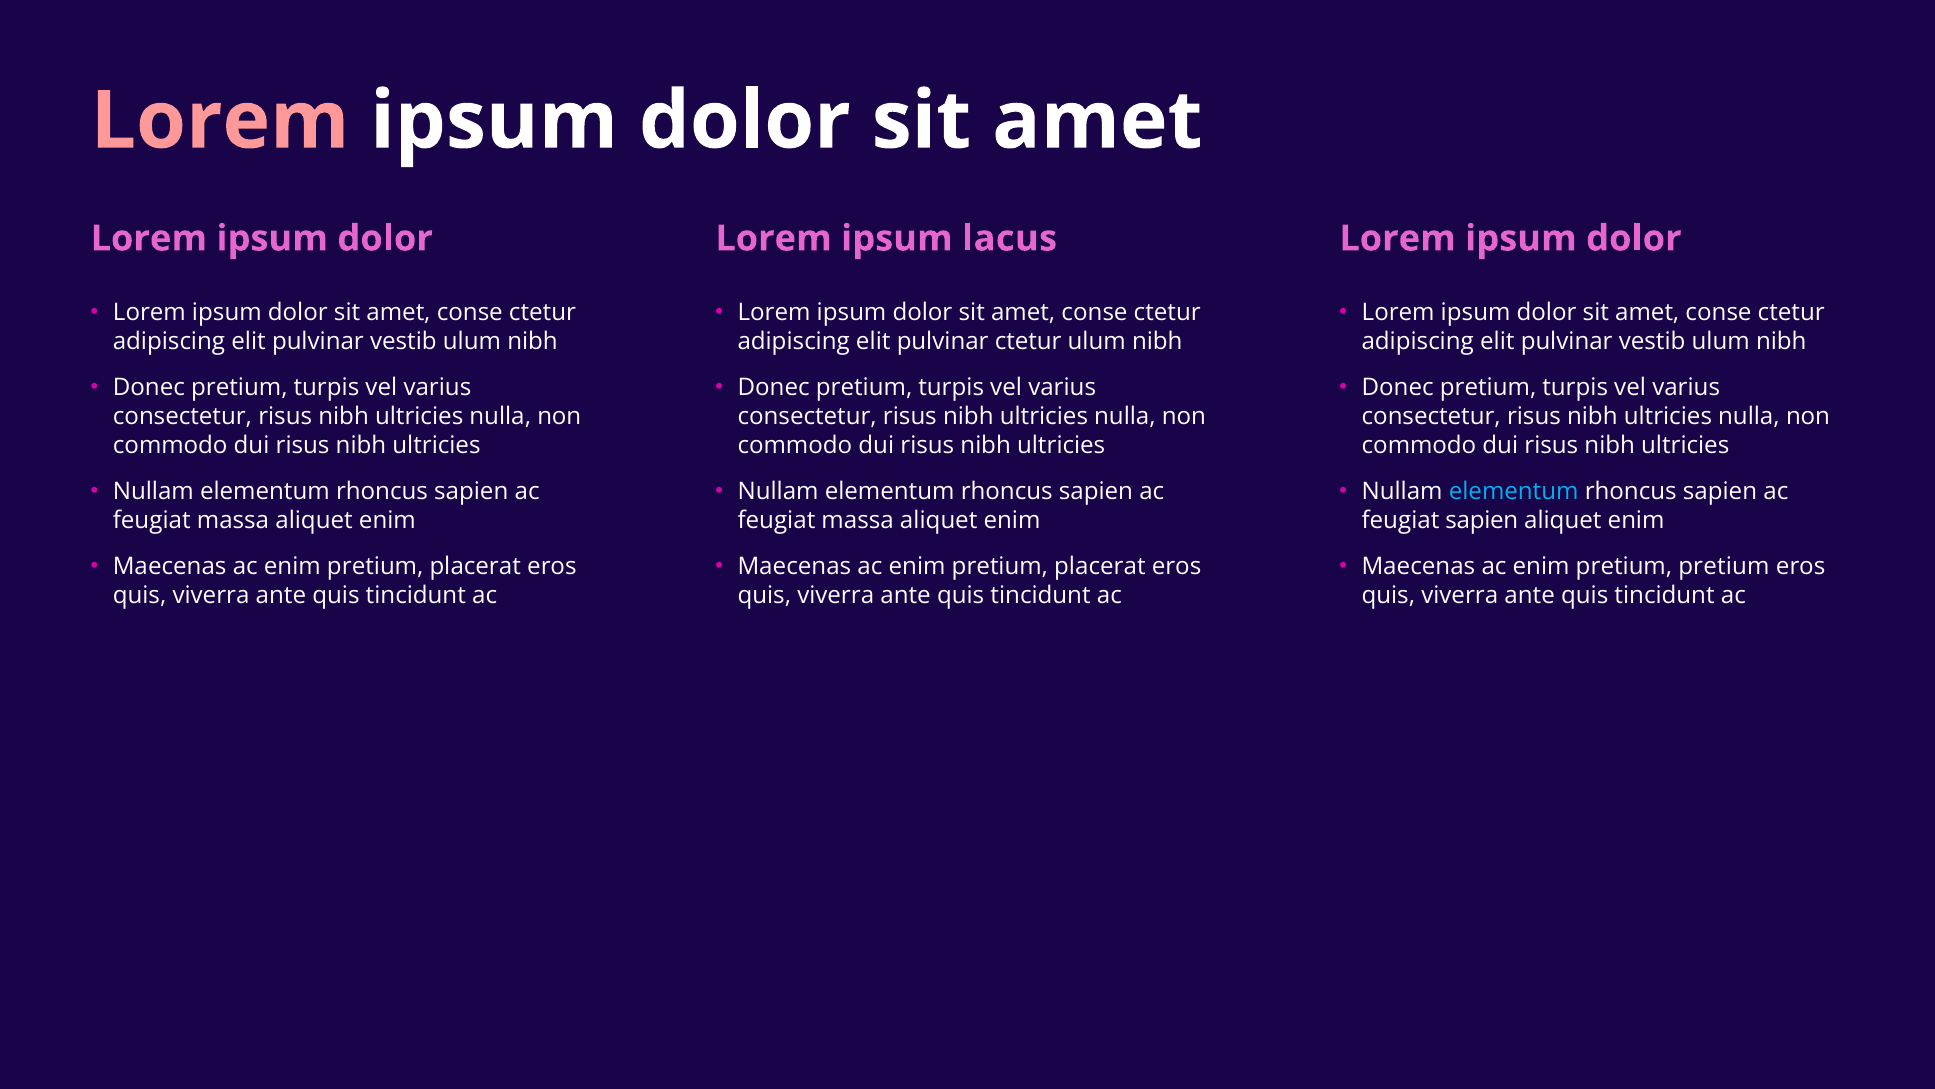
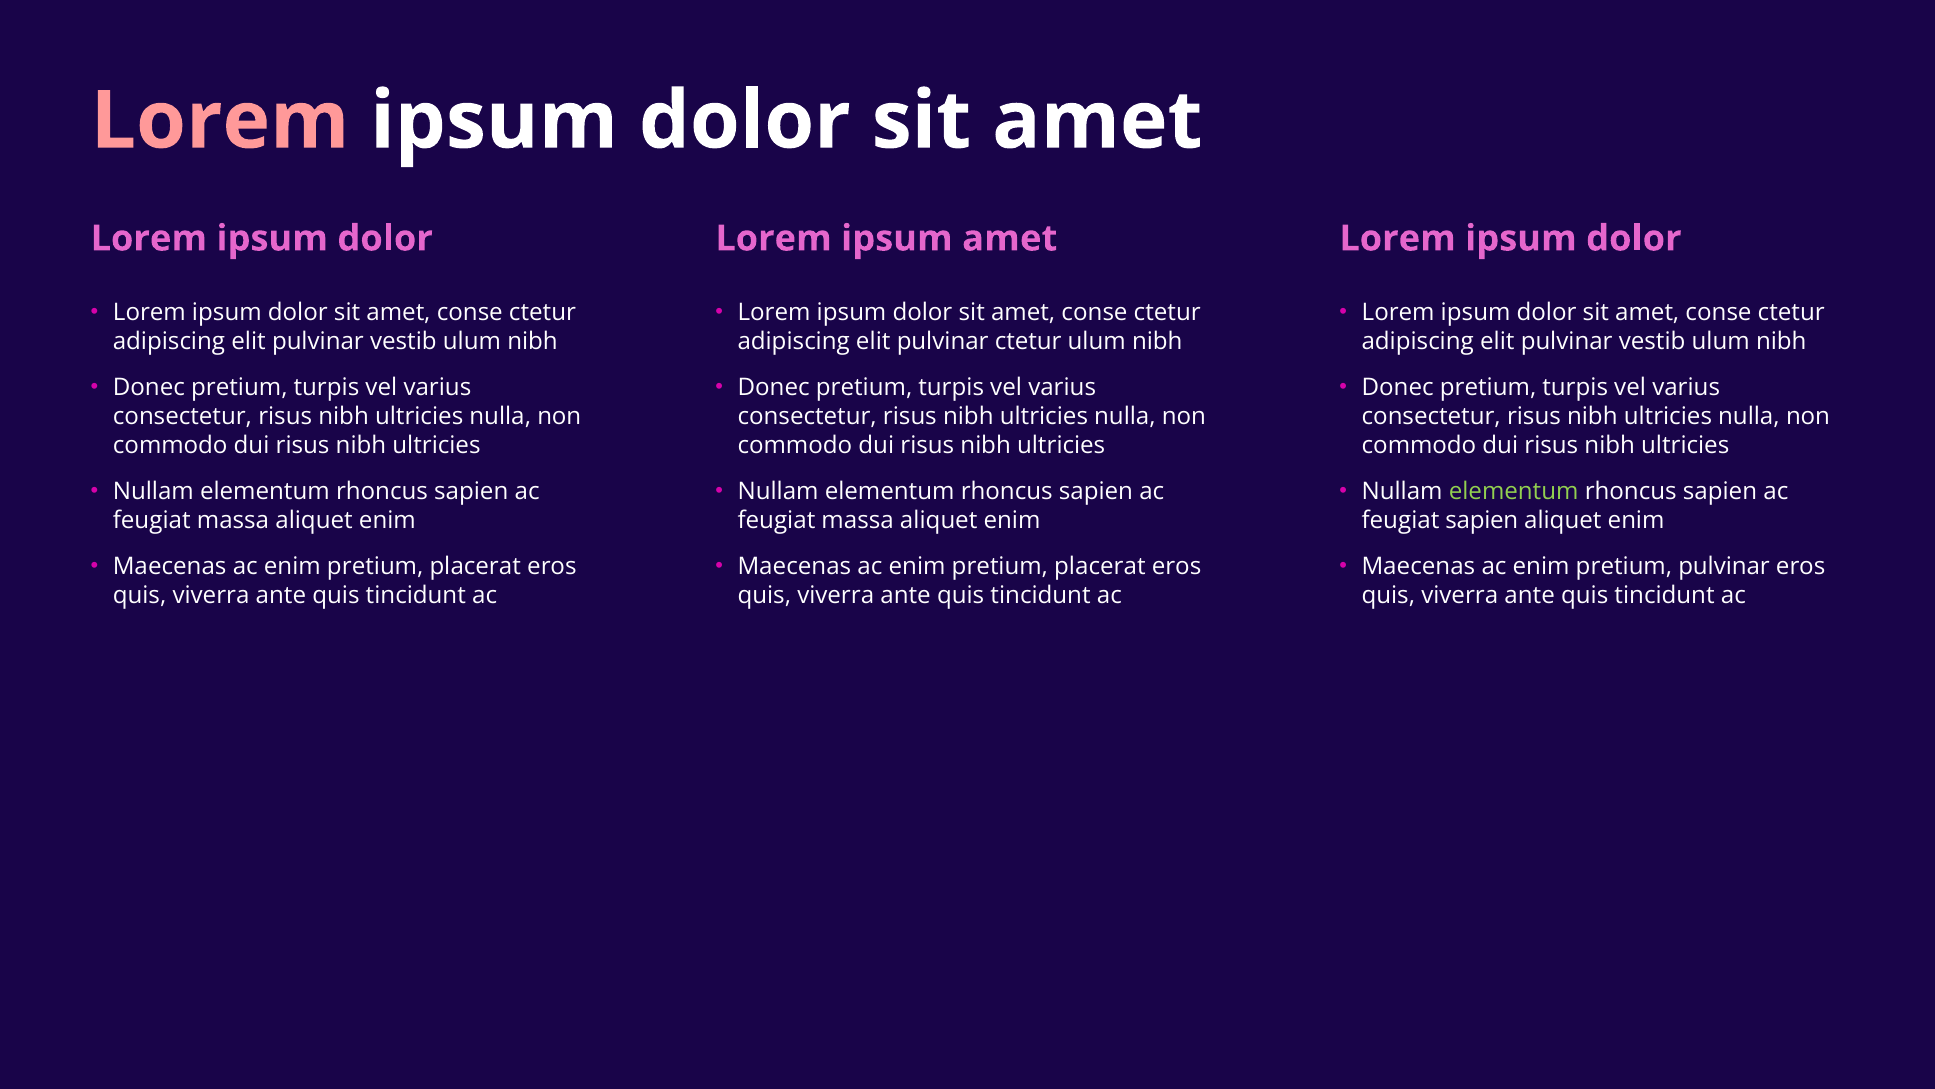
ipsum lacus: lacus -> amet (1010, 238)
elementum colour: light blue -> light green (1514, 491)
pretium pretium: pretium -> pulvinar (1724, 566)
